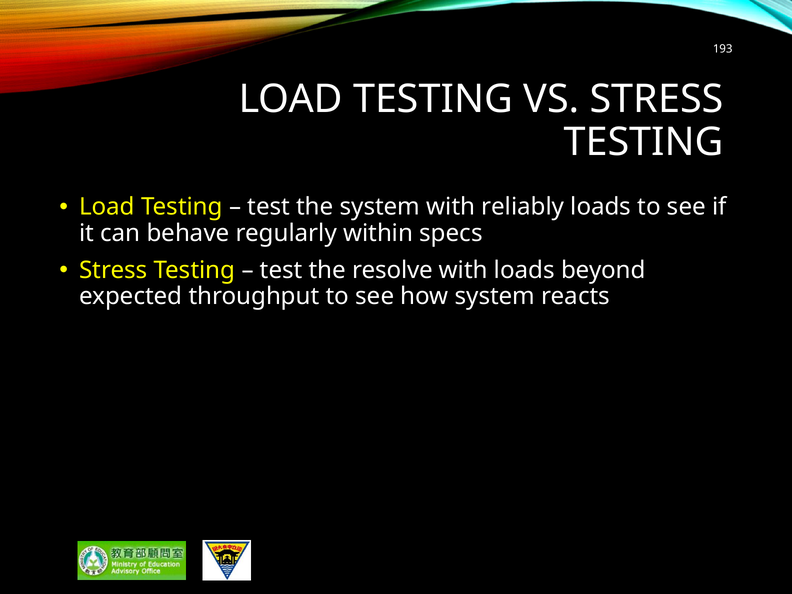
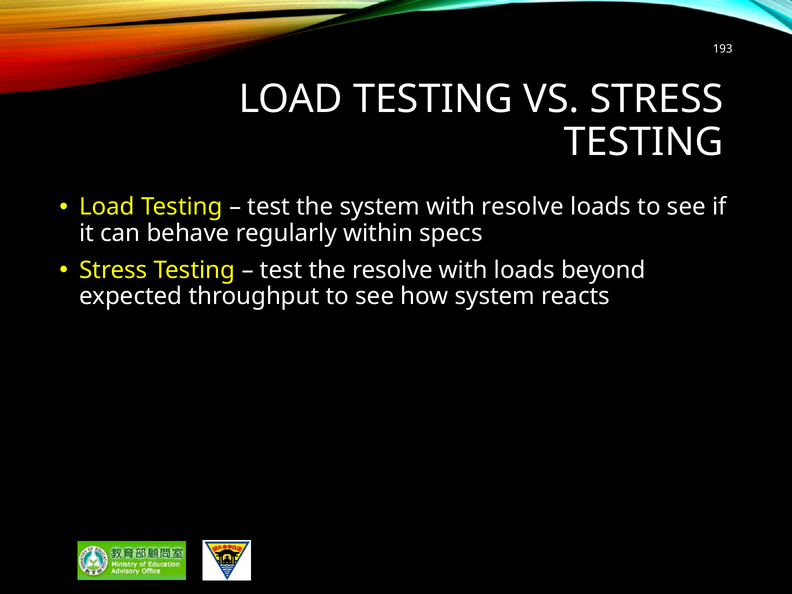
with reliably: reliably -> resolve (523, 207)
